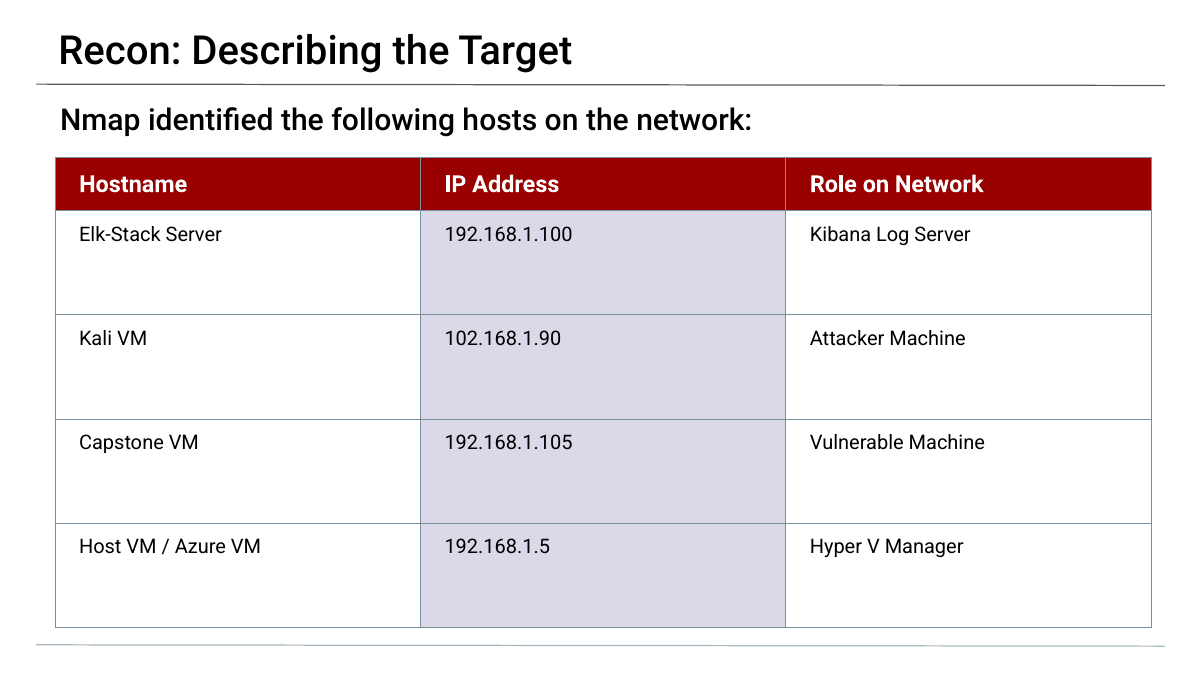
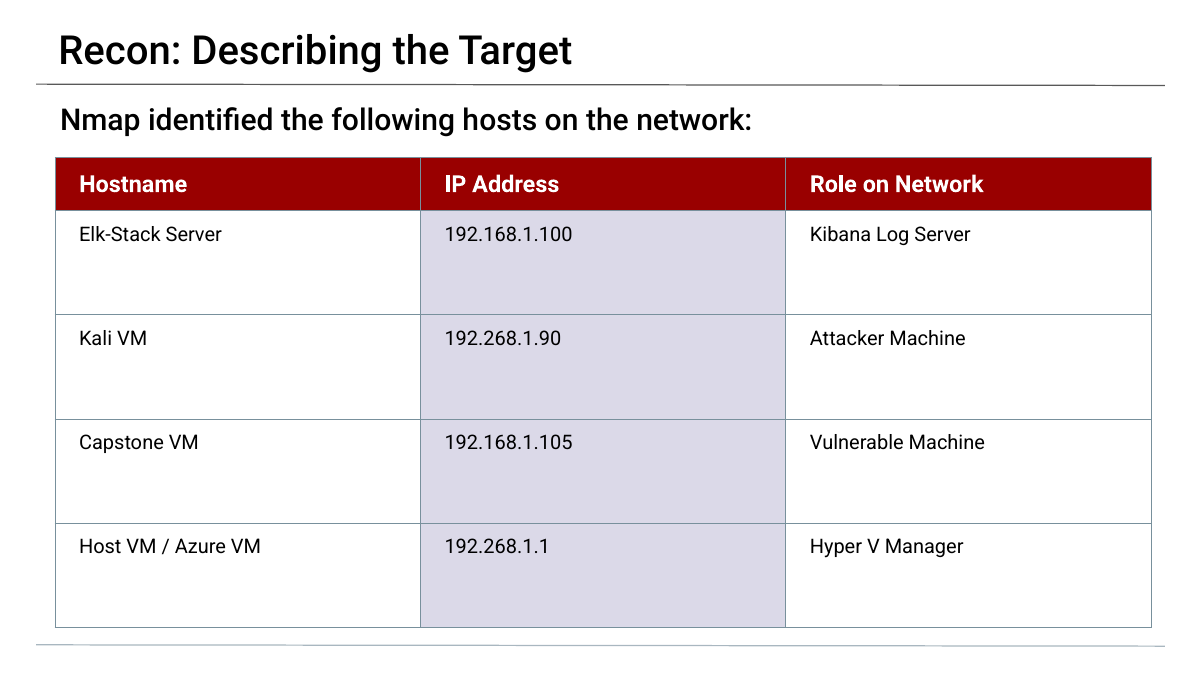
102.168.1.90: 102.168.1.90 -> 192.268.1.90 (503, 339)
192.168.1.5: 192.168.1.5 -> 192.268.1.1 (497, 547)
